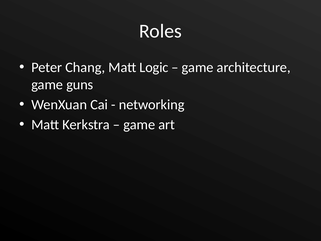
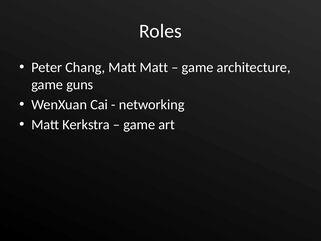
Matt Logic: Logic -> Matt (154, 67)
